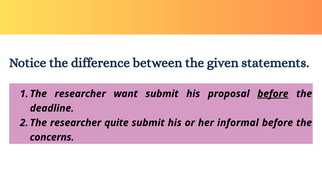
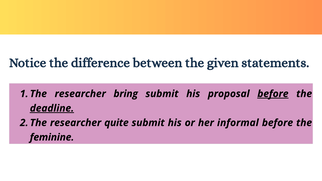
want: want -> bring (126, 94)
deadline underline: none -> present (52, 108)
concerns: concerns -> feminine (52, 137)
